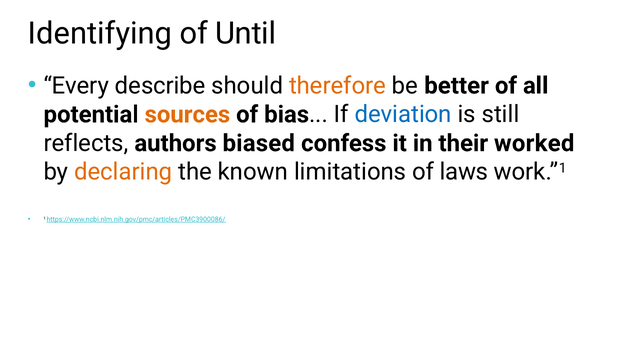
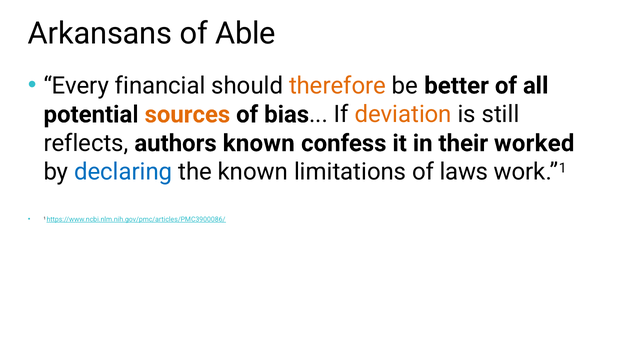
Identifying: Identifying -> Arkansans (100, 34)
Until: Until -> Able (246, 34)
describe: describe -> financial (160, 86)
deviation colour: blue -> orange (403, 114)
authors biased: biased -> known (259, 143)
declaring colour: orange -> blue (123, 172)
